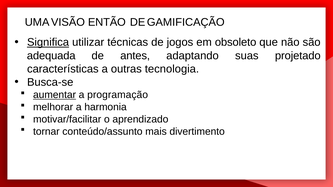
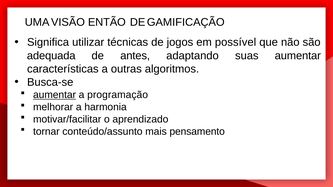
Significa underline: present -> none (48, 42)
obsoleto: obsoleto -> possível (236, 42)
suas projetado: projetado -> aumentar (298, 56)
tecnologia: tecnologia -> algoritmos (172, 69)
divertimento: divertimento -> pensamento (197, 132)
